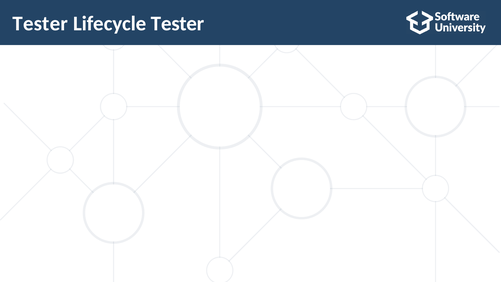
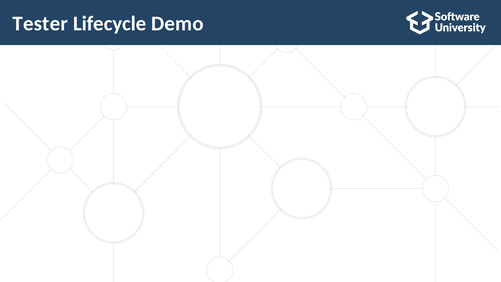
Lifecycle Tester: Tester -> Demo (177, 24)
